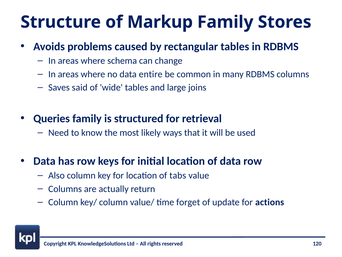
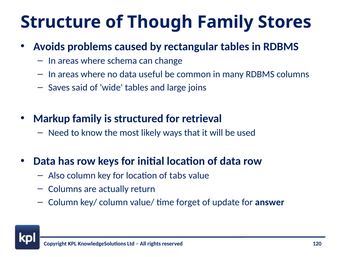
Markup: Markup -> Though (160, 22)
entire: entire -> useful (151, 74)
Queries: Queries -> Markup (52, 118)
actions: actions -> answer (270, 202)
